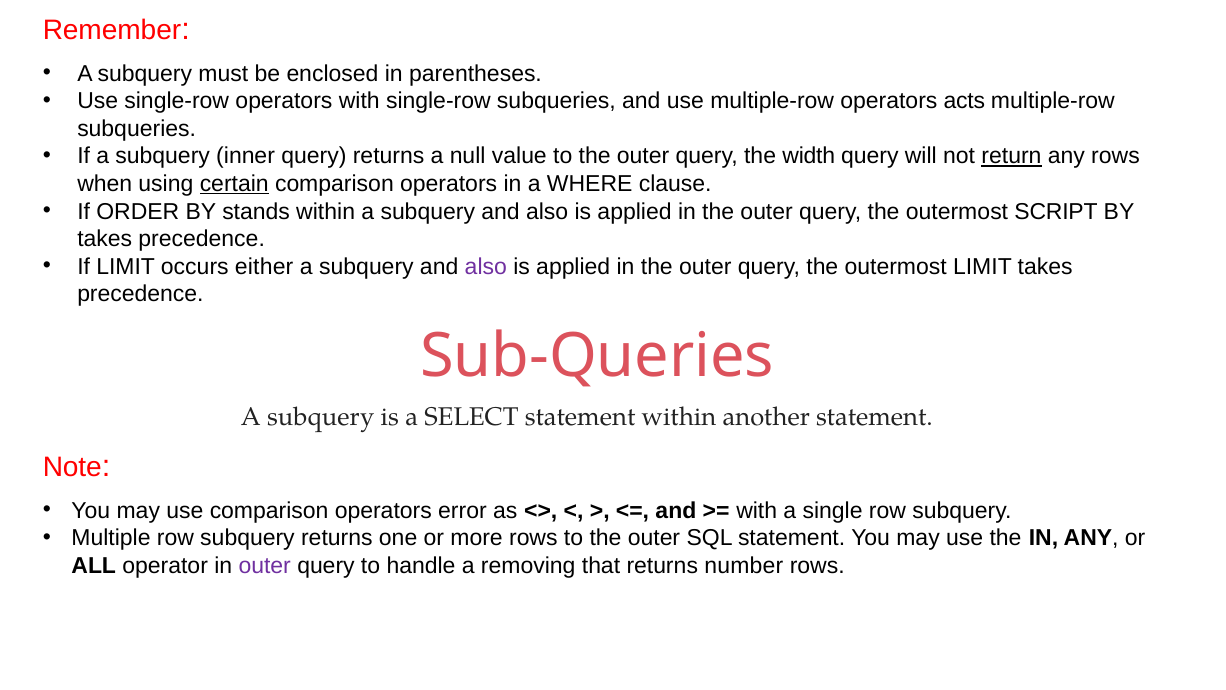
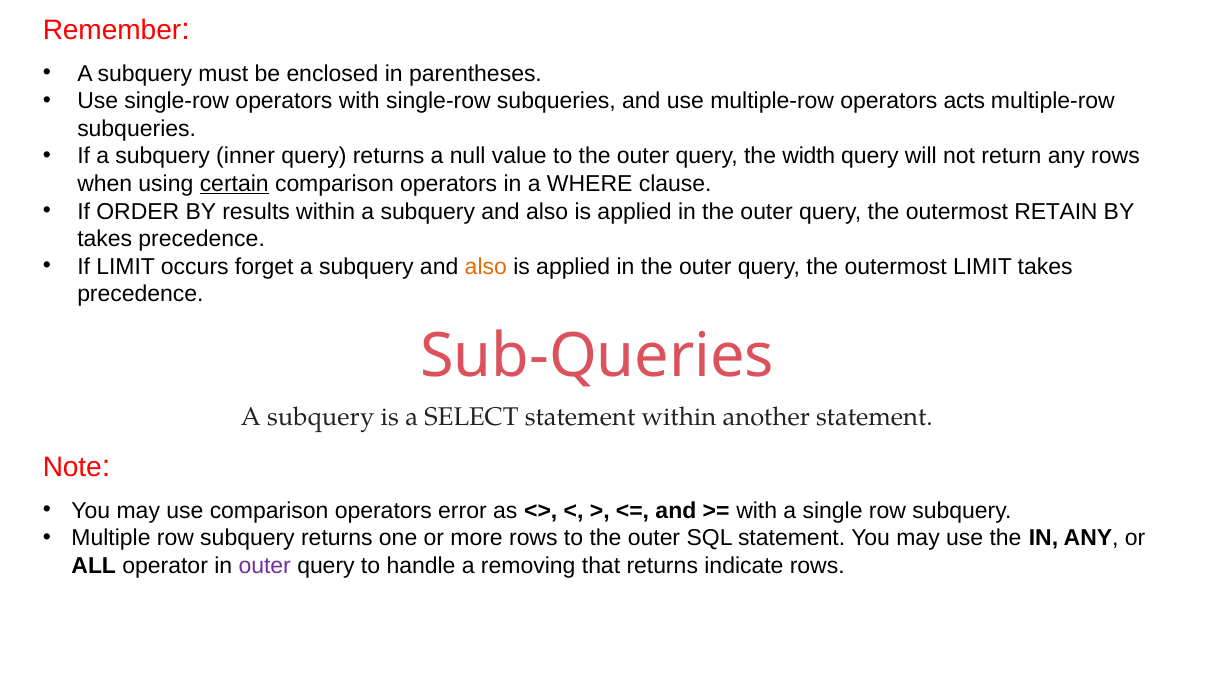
return underline: present -> none (1011, 156)
stands: stands -> results (256, 211)
SCRIPT: SCRIPT -> RETAIN (1056, 211)
either: either -> forget (264, 266)
also colour: purple -> orange (486, 266)
number: number -> indicate (744, 565)
